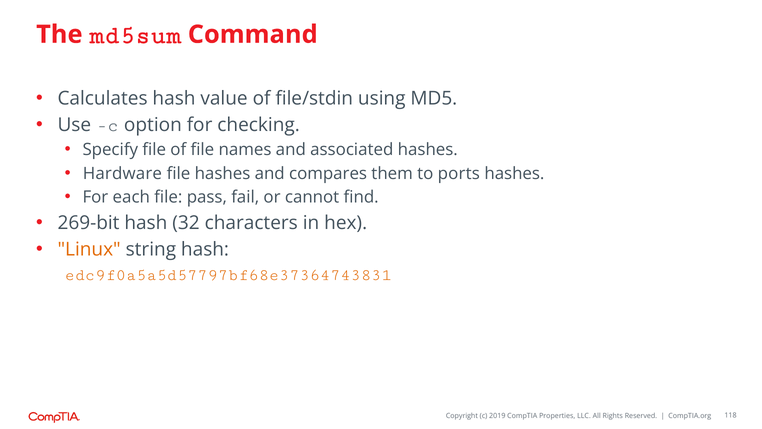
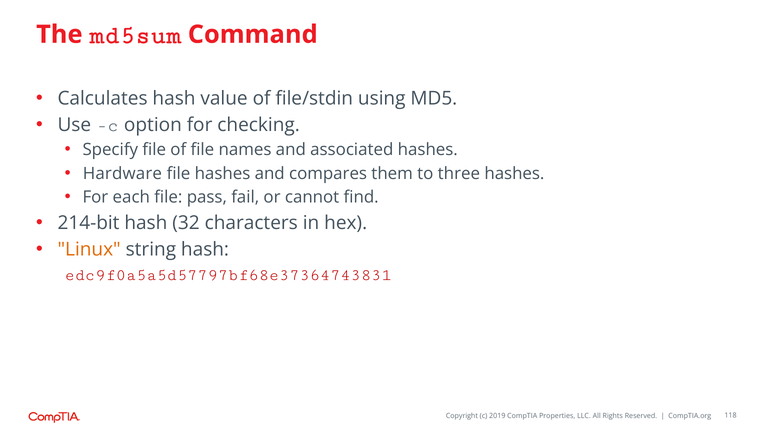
ports: ports -> three (459, 173)
269-bit: 269-bit -> 214-bit (89, 223)
edc9f0a5a5d57797bf68e37364743831 colour: orange -> red (228, 274)
